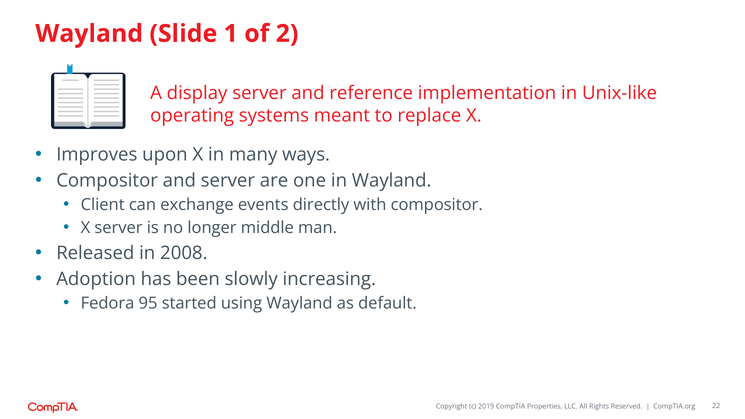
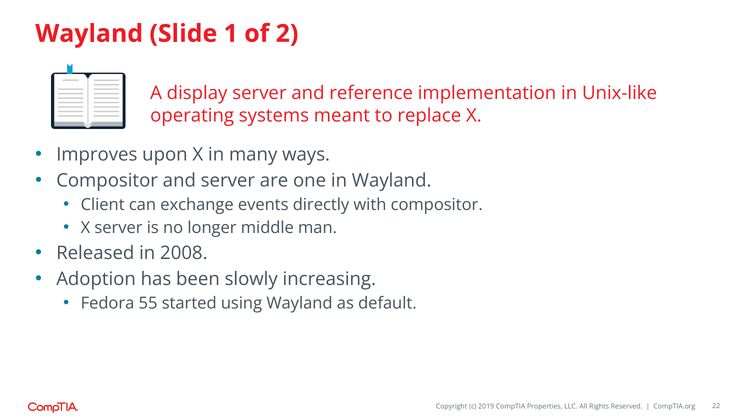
95: 95 -> 55 (148, 303)
